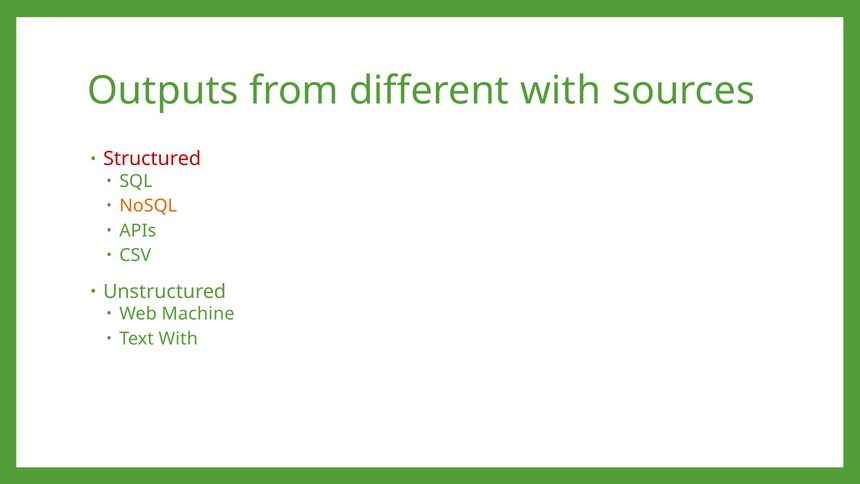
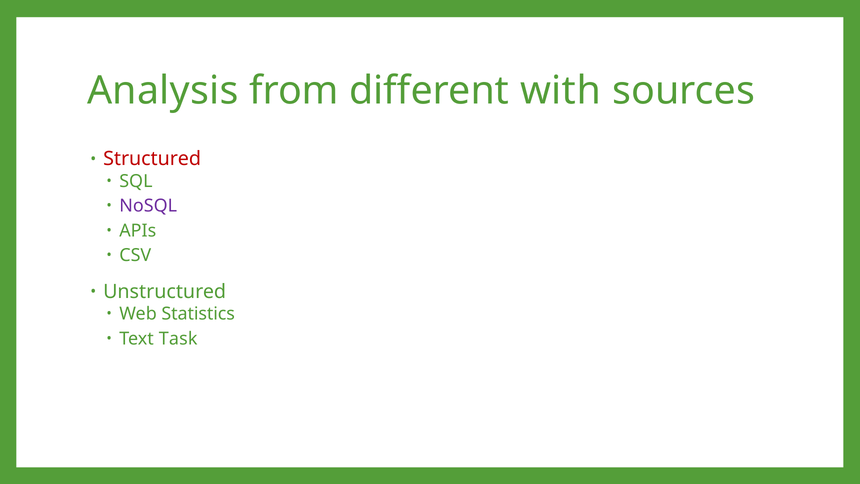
Outputs: Outputs -> Analysis (163, 91)
NoSQL colour: orange -> purple (148, 206)
Machine: Machine -> Statistics (198, 314)
Text With: With -> Task (178, 339)
